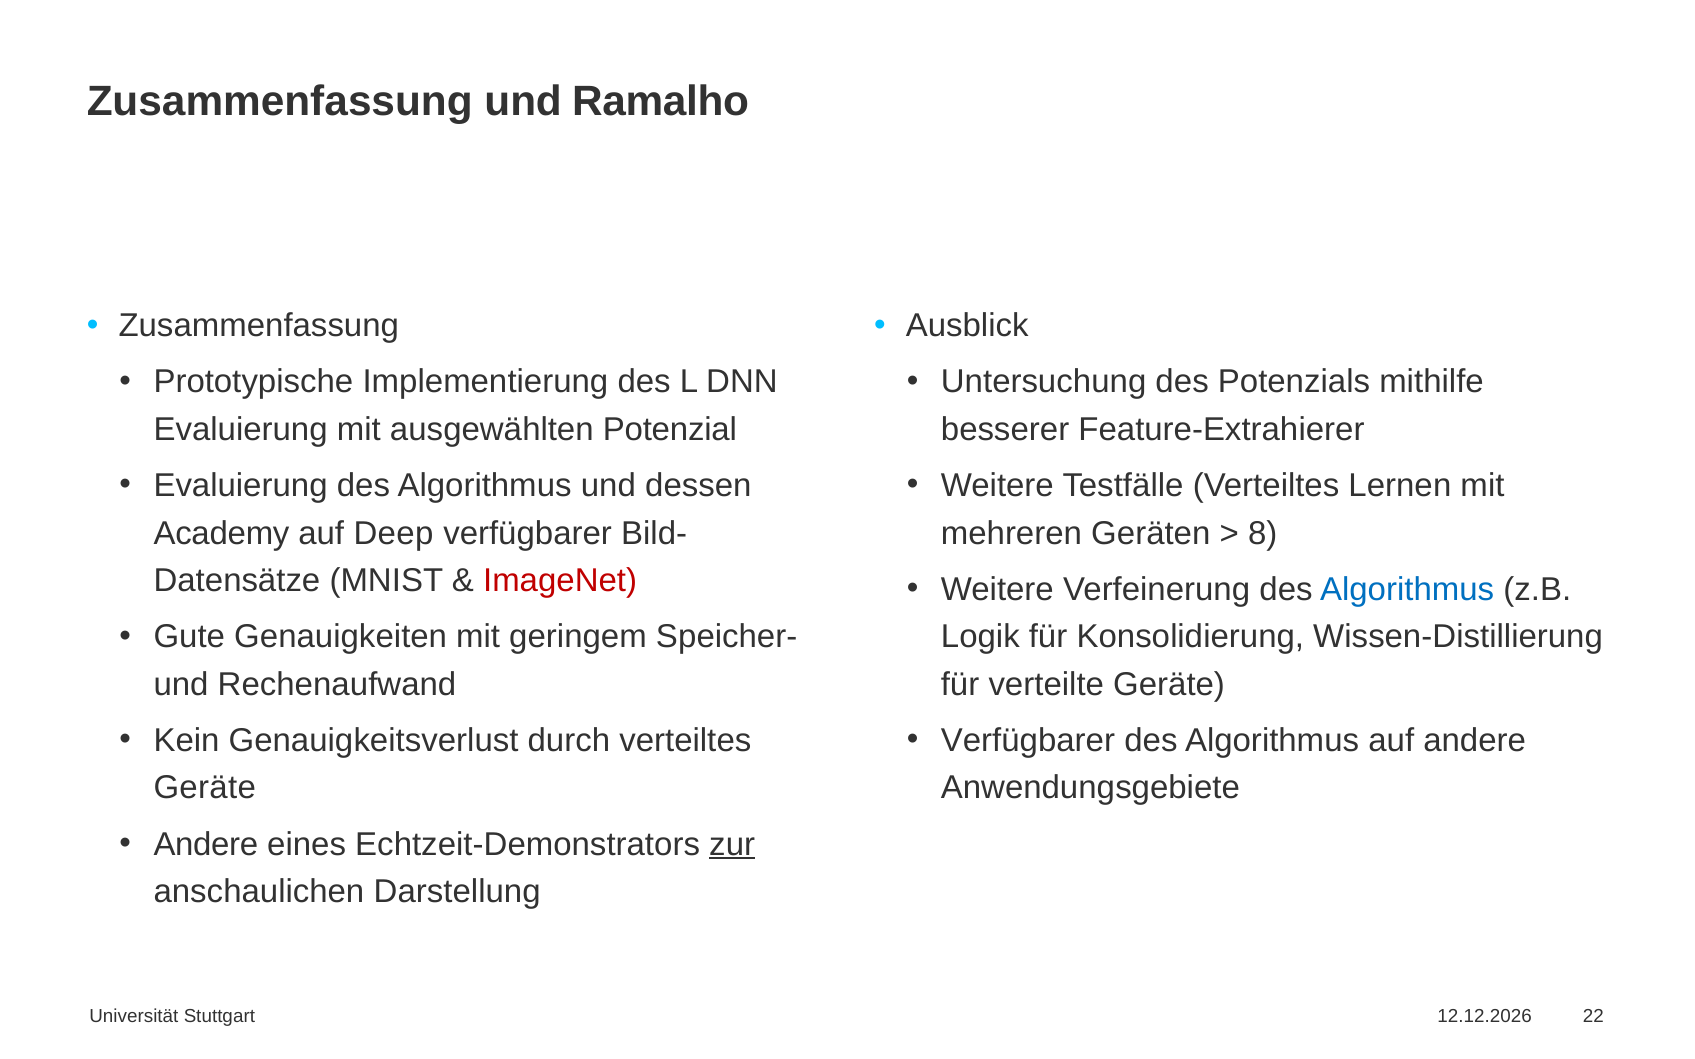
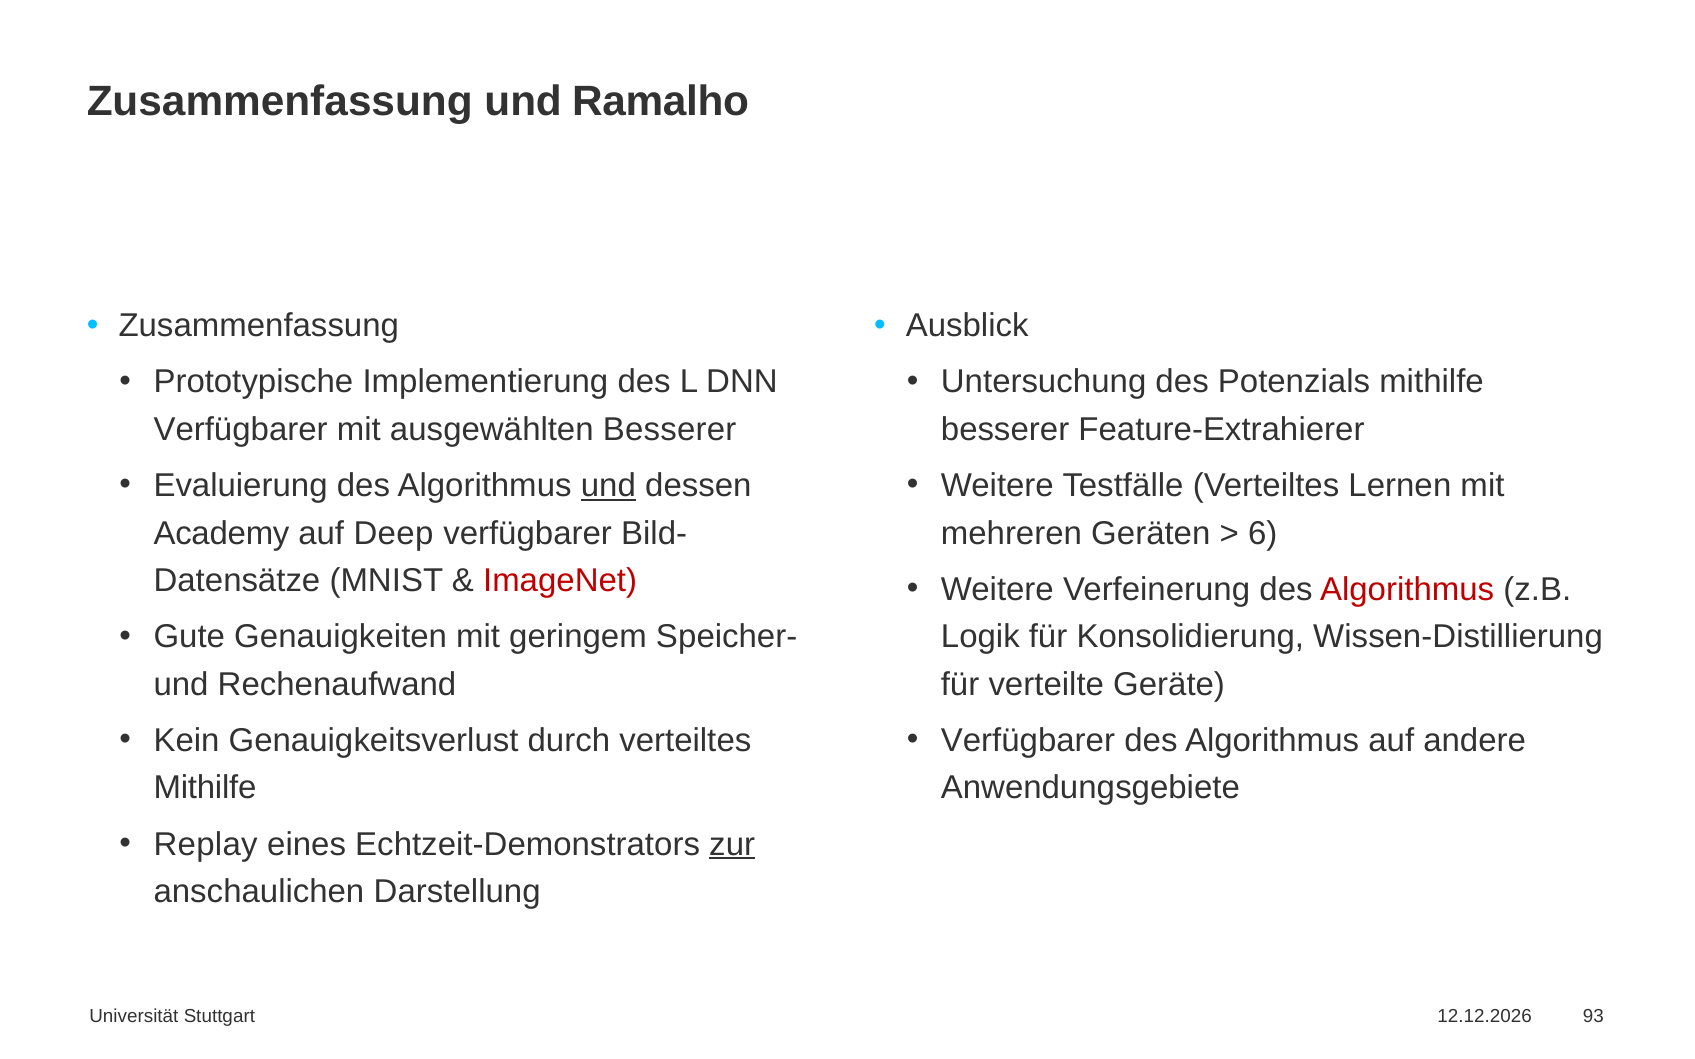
Evaluierung: Evaluierung -> Verfügbarer (241, 430)
ausgewählten Potenzial: Potenzial -> Besserer (670, 430)
und underline: none -> present (608, 486)
8: 8 -> 6 (1263, 533)
Algorithmus colour: blue -> red (1407, 590)
Geräte: Geräte -> Mithilfe (205, 788)
Andere: Andere -> Replay (206, 844)
22: 22 -> 93 (1593, 1017)
